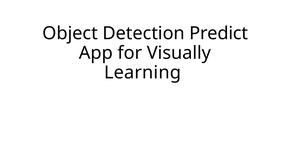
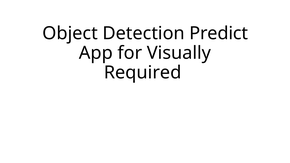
Learning: Learning -> Required (143, 72)
